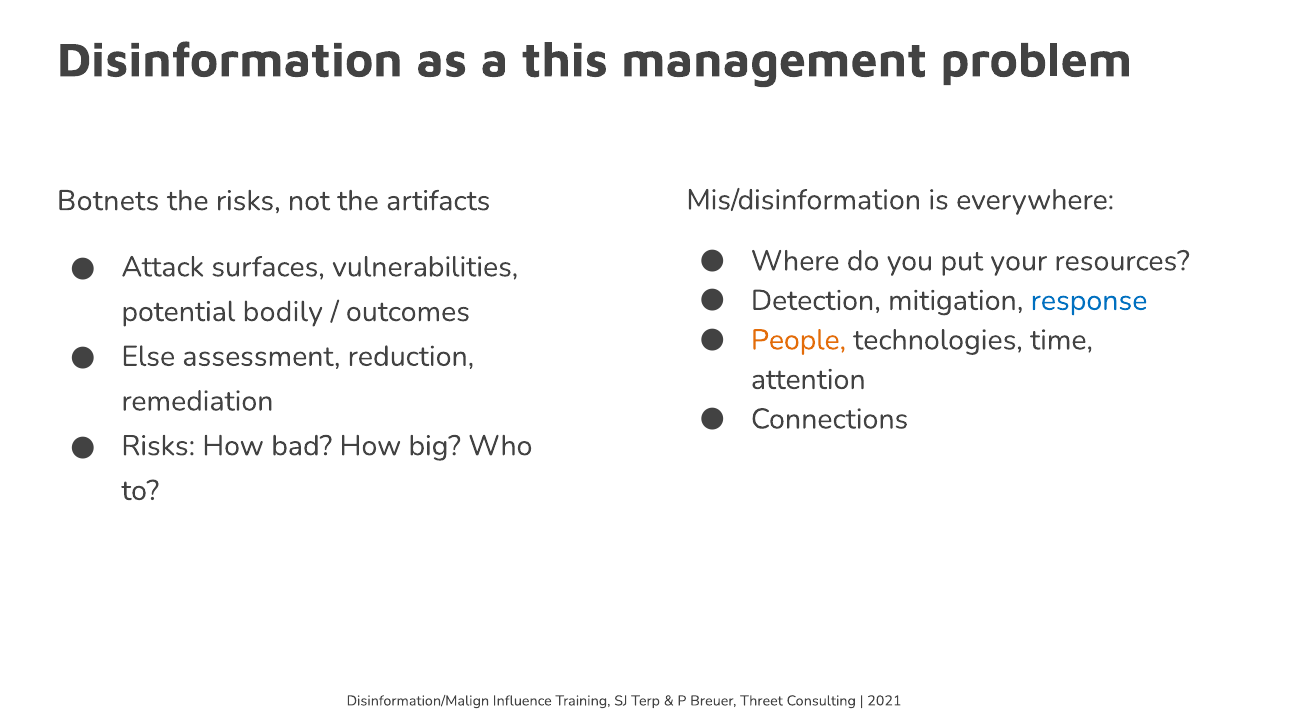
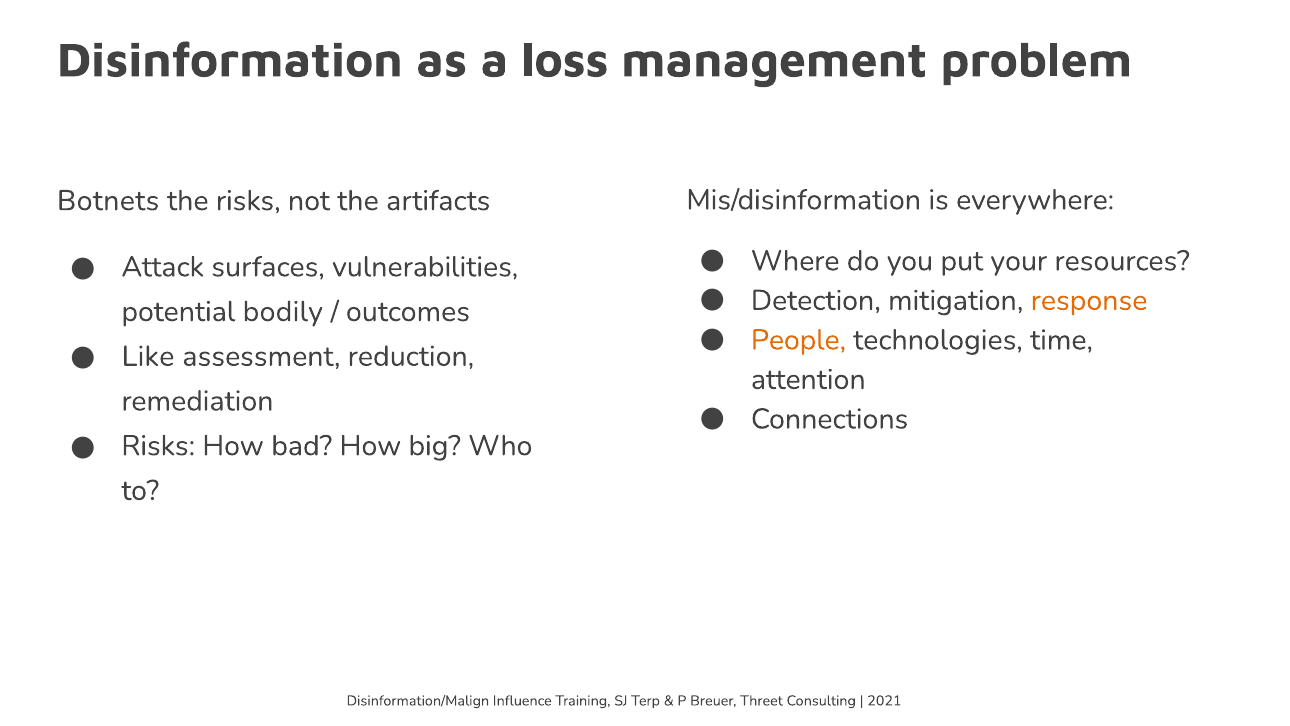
this: this -> loss (565, 60)
response colour: blue -> orange (1089, 300)
Else: Else -> Like (148, 356)
